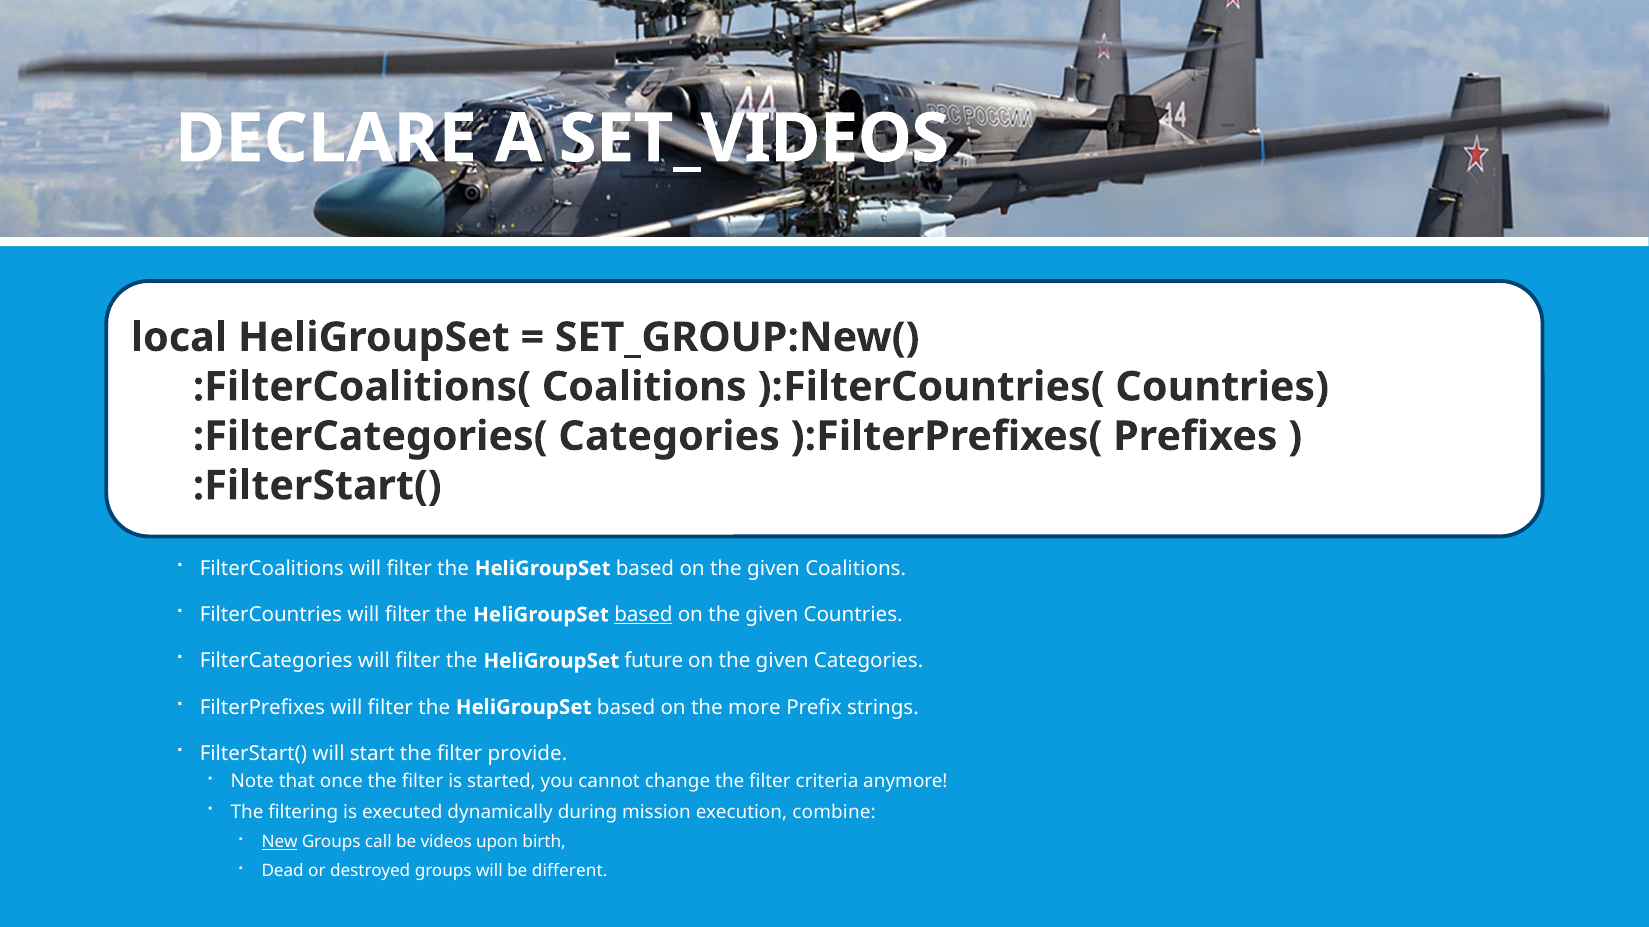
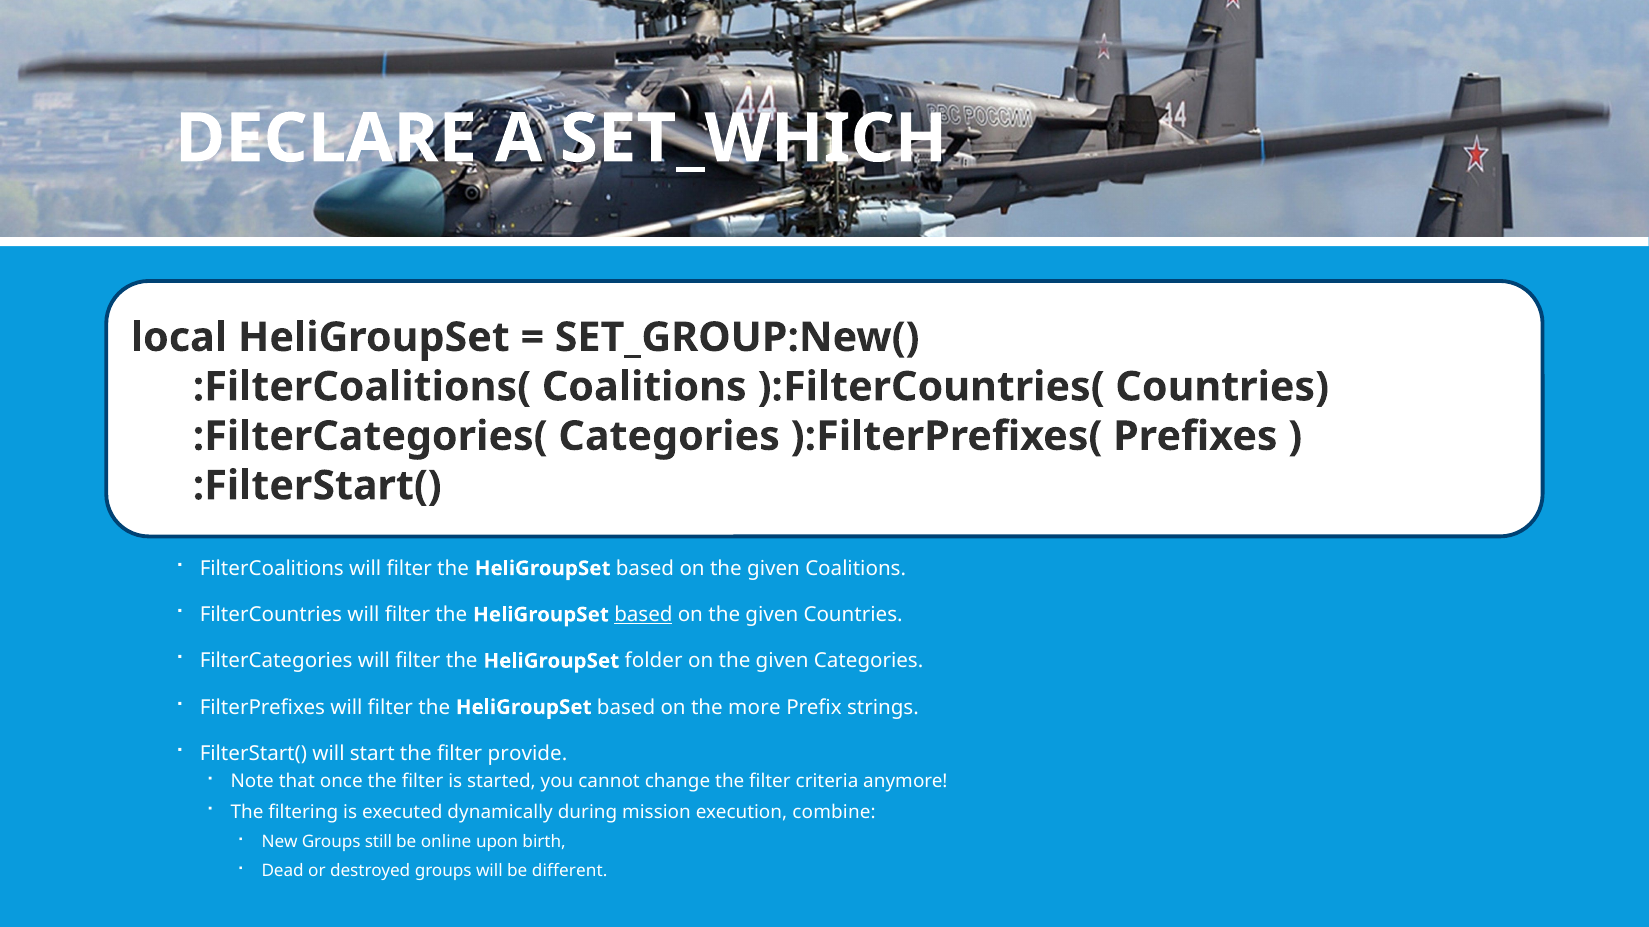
SET_VIDEOS: SET_VIDEOS -> SET_WHICH (754, 139)
future: future -> folder (654, 661)
New underline: present -> none (280, 843)
call: call -> still (378, 843)
videos: videos -> online (446, 843)
